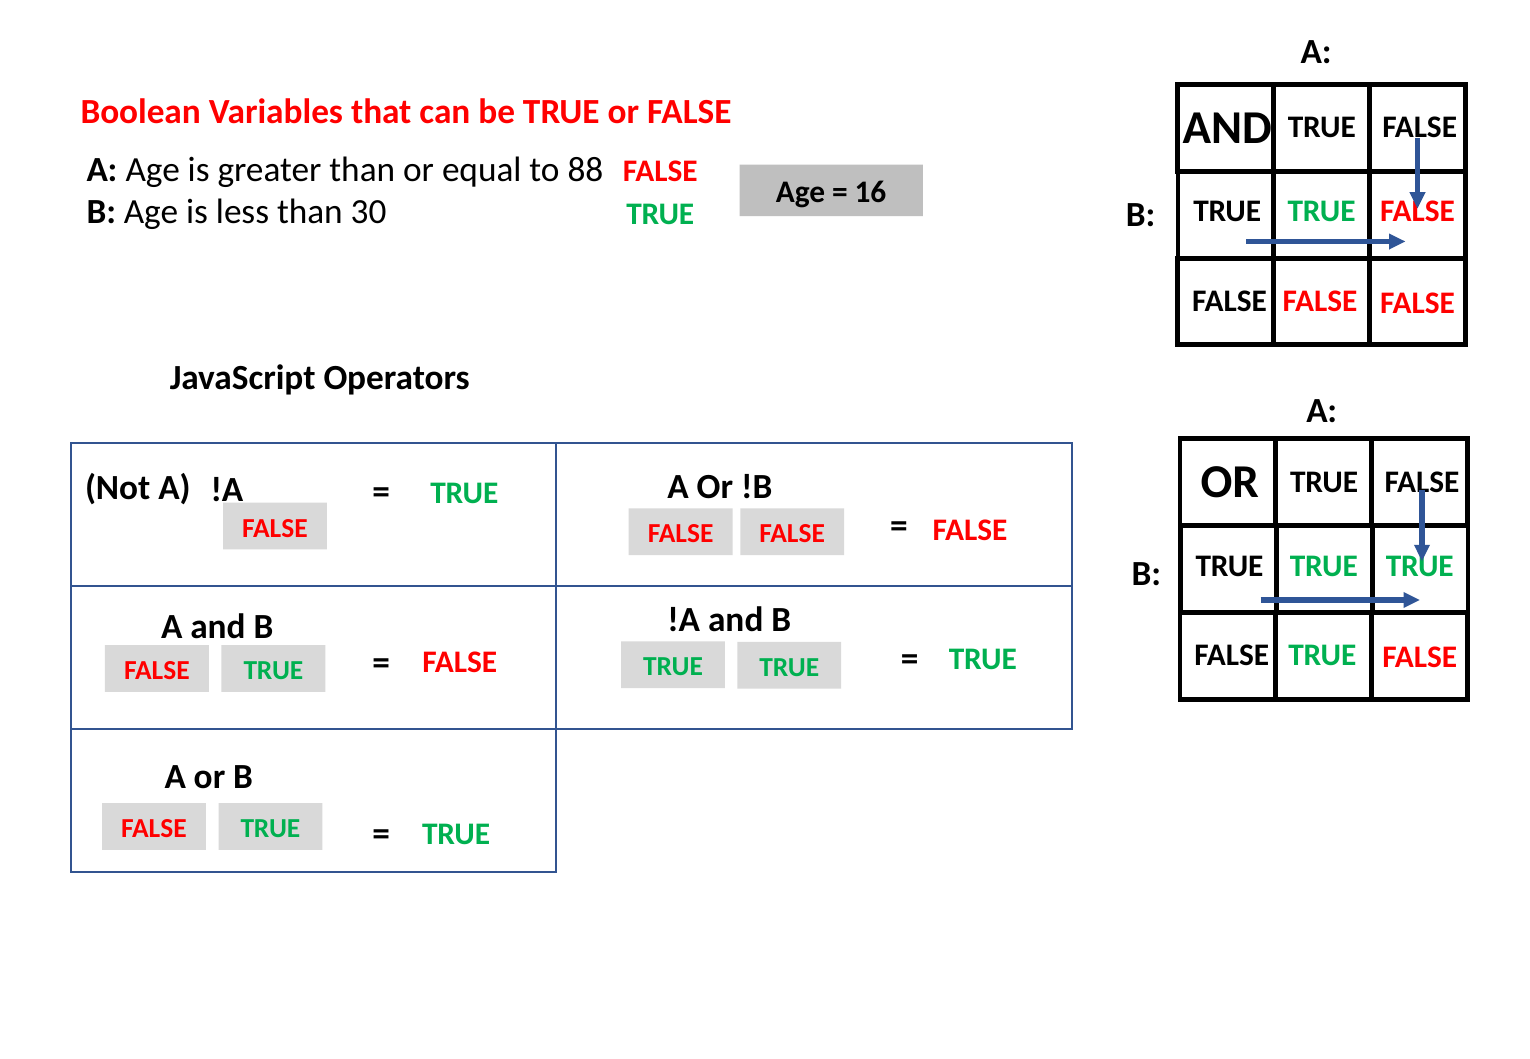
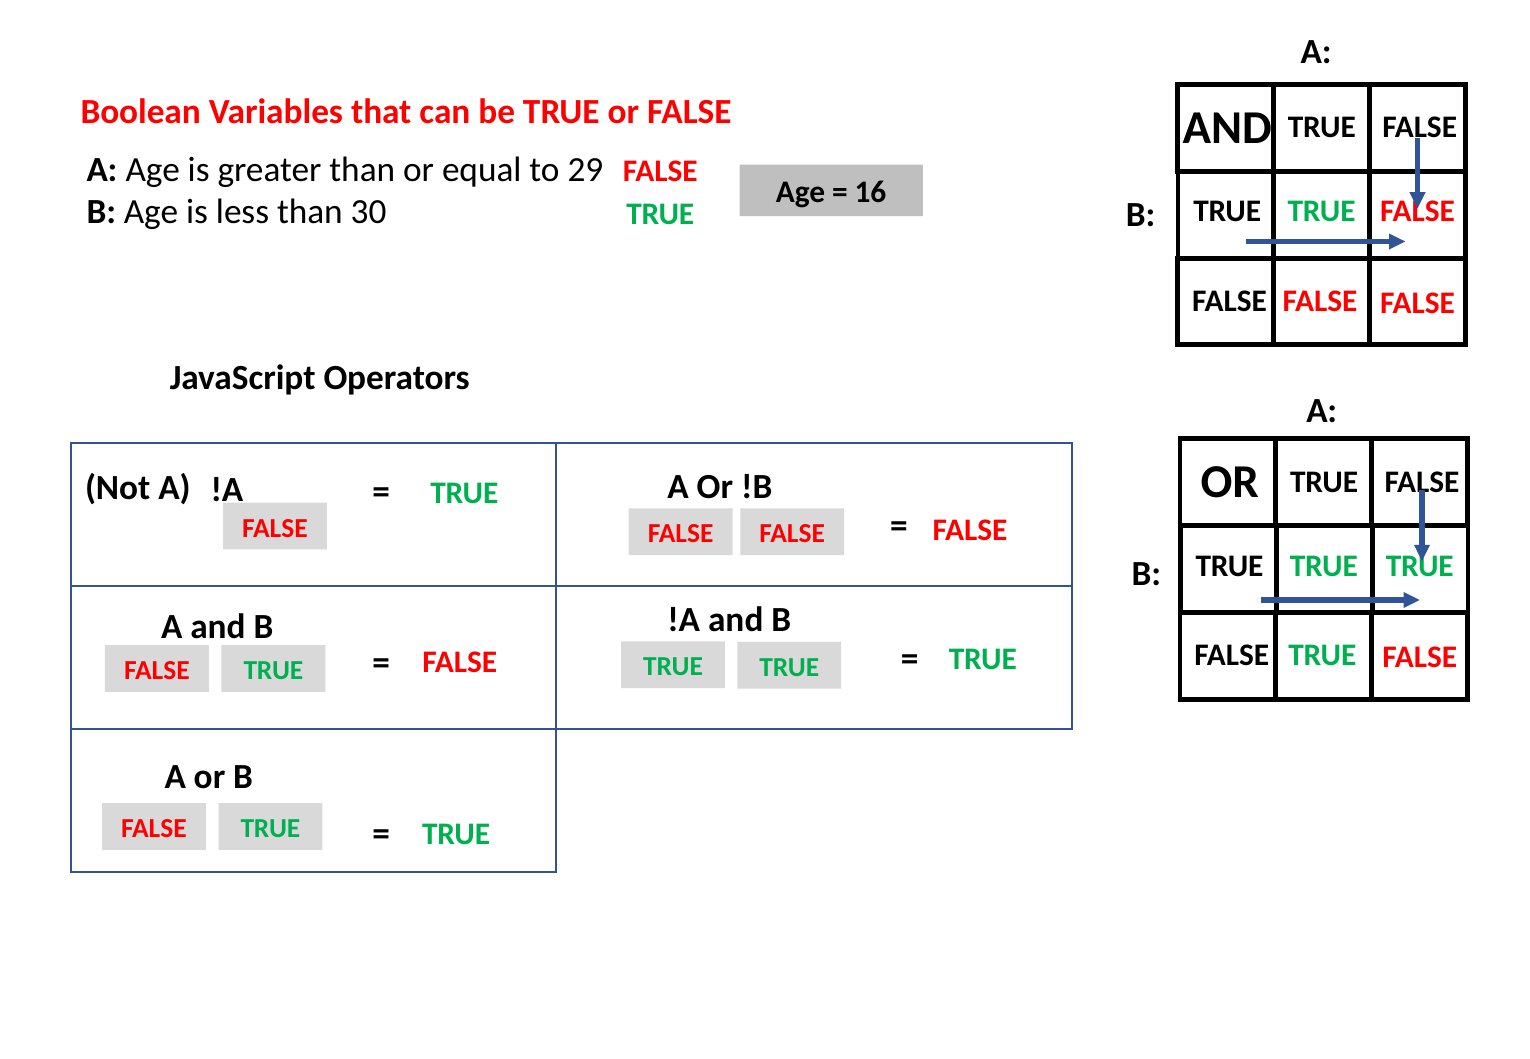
88: 88 -> 29 (585, 170)
